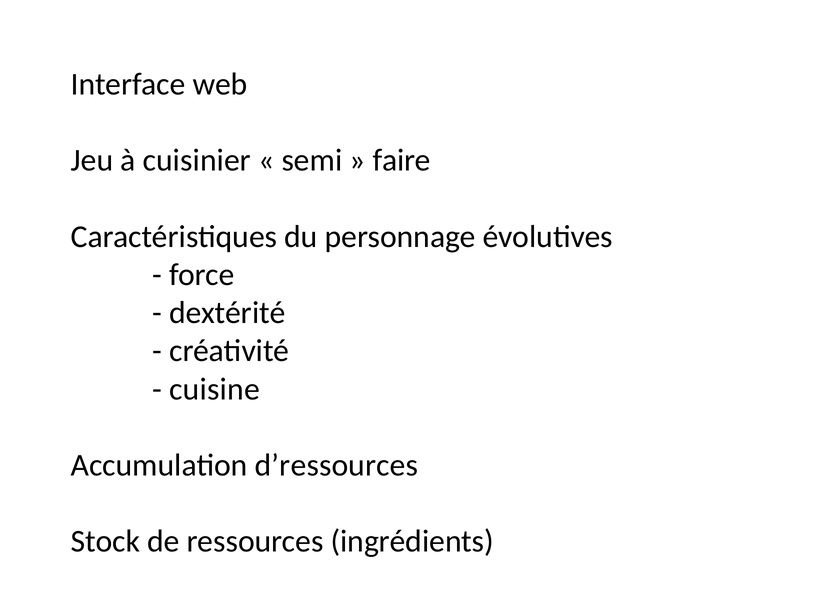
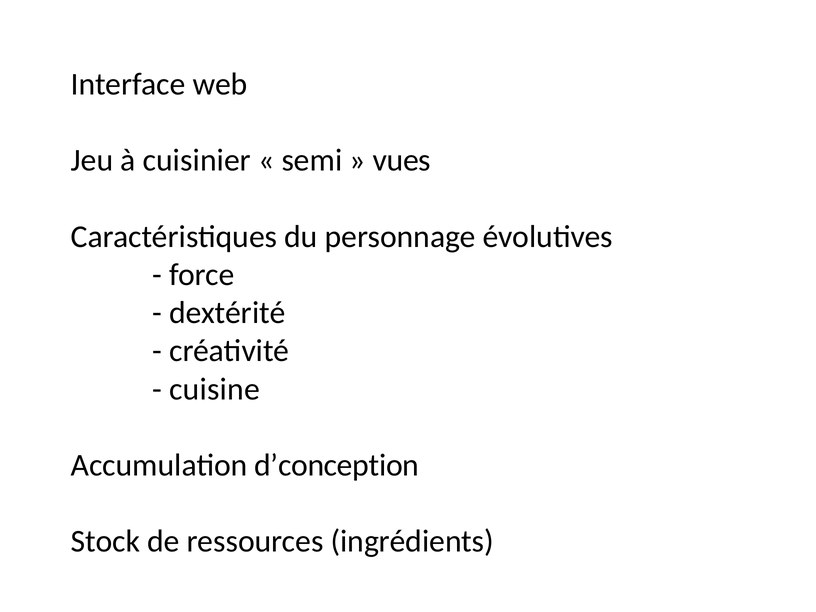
faire: faire -> vues (402, 160)
d’ressources: d’ressources -> d’conception (337, 465)
